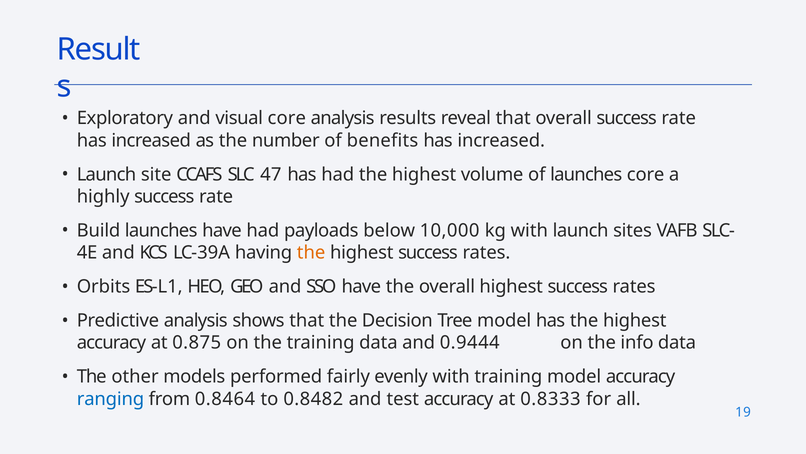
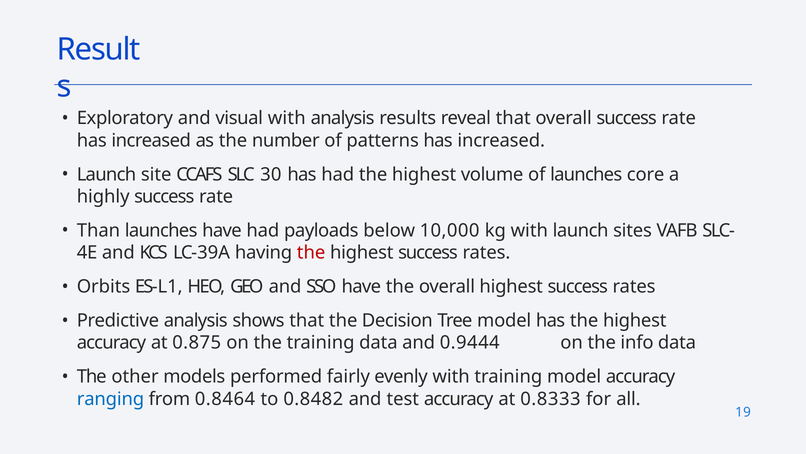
visual core: core -> with (287, 118)
benefits: benefits -> patterns (383, 140)
47: 47 -> 30 (271, 174)
Build: Build -> Than (98, 230)
the colour: orange -> red (311, 252)
